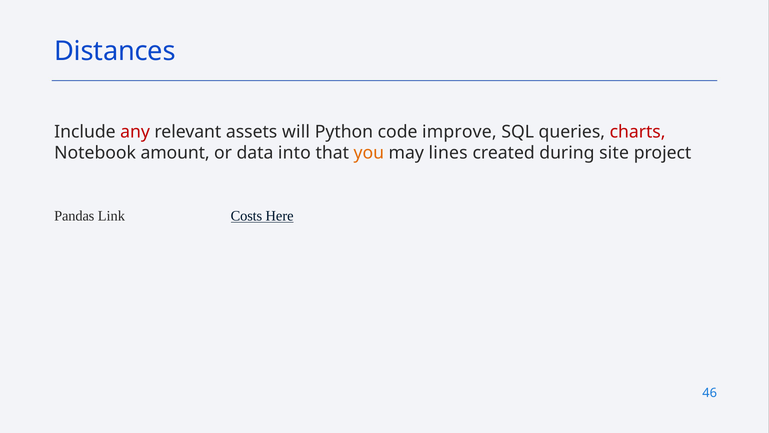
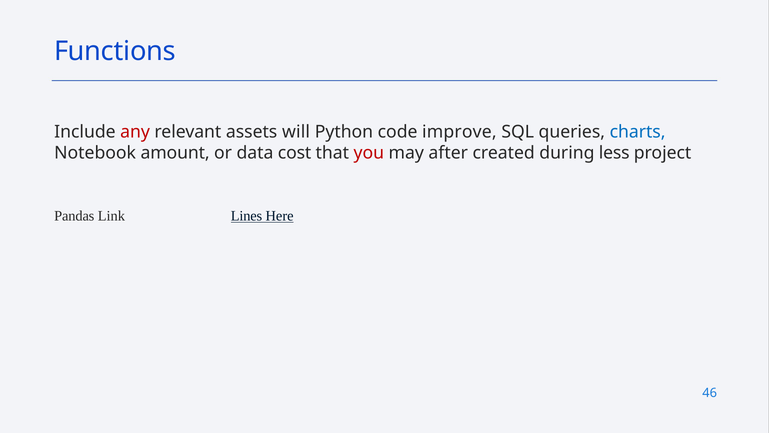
Distances: Distances -> Functions (115, 51)
charts colour: red -> blue (638, 132)
into: into -> cost (295, 153)
you colour: orange -> red (369, 153)
lines: lines -> after (448, 153)
site: site -> less (614, 153)
Costs: Costs -> Lines (246, 216)
